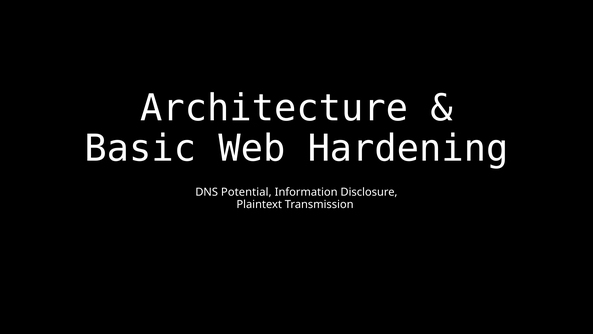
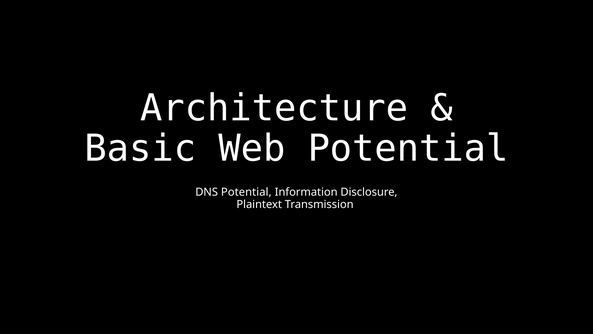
Web Hardening: Hardening -> Potential (408, 148)
